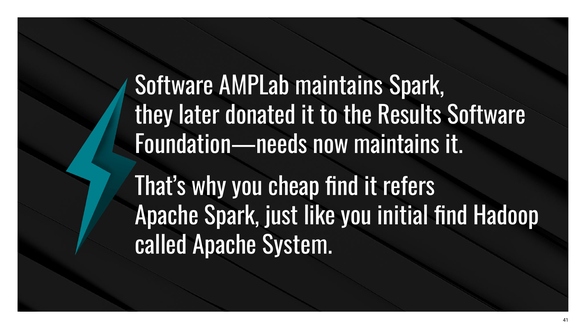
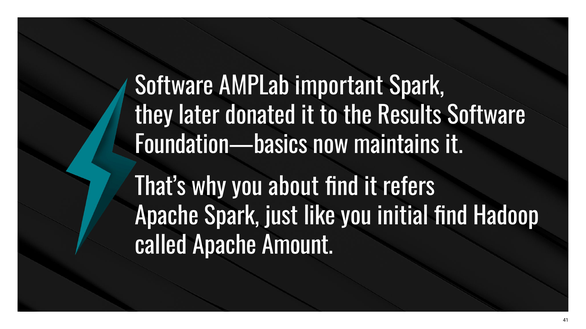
AMPLab maintains: maintains -> important (339, 87)
Foundation—needs: Foundation—needs -> Foundation—basics (221, 145)
cheap: cheap -> about (294, 188)
System: System -> Amount (297, 246)
